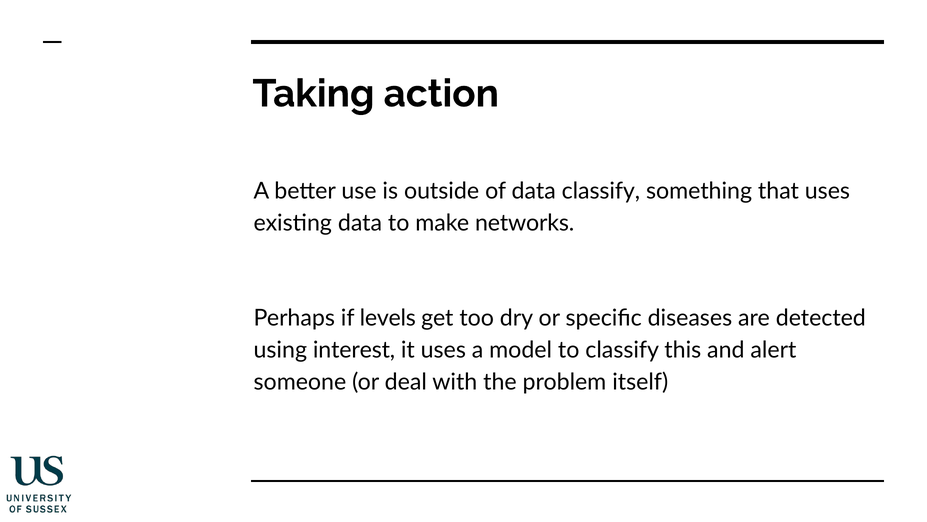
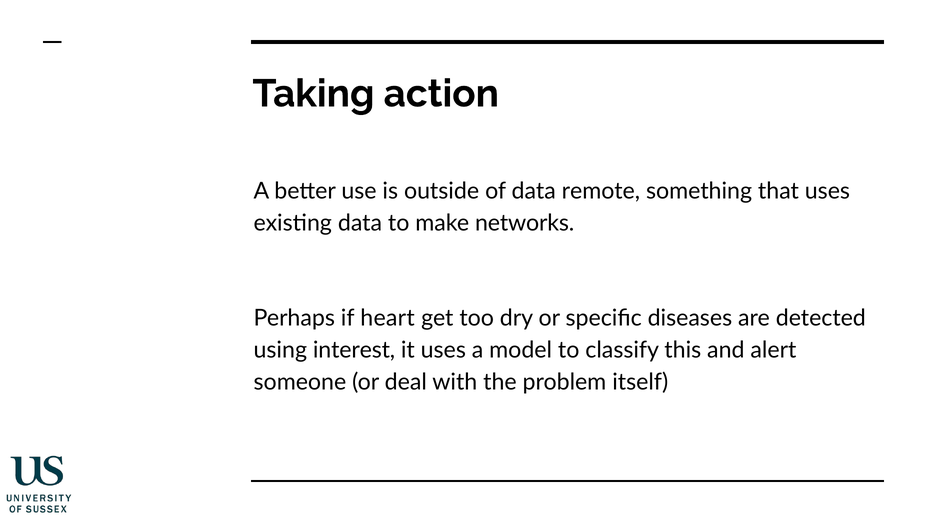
data classify: classify -> remote (601, 191)
levels: levels -> heart (388, 318)
